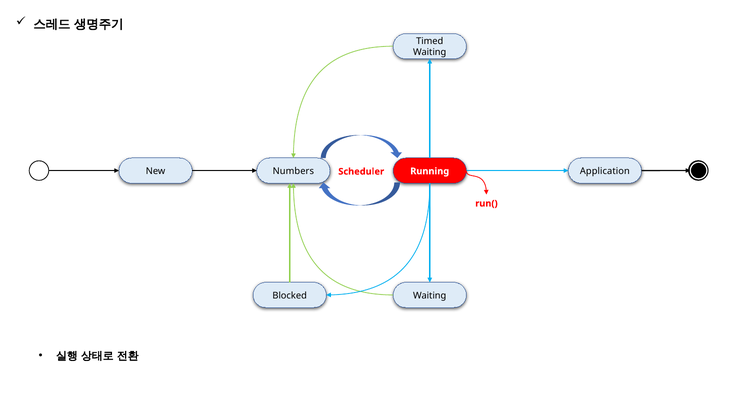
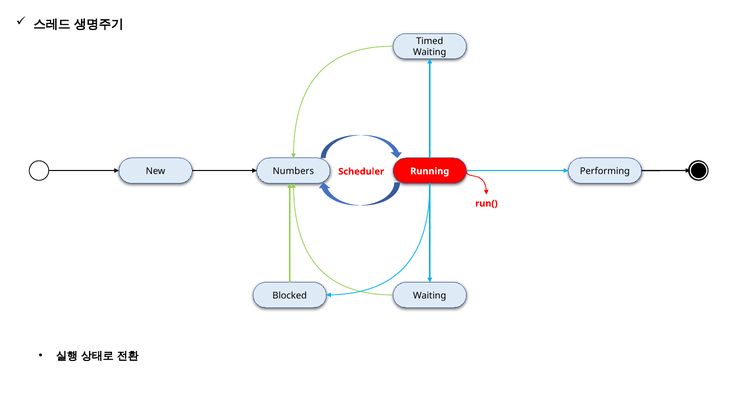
Application: Application -> Performing (605, 171)
